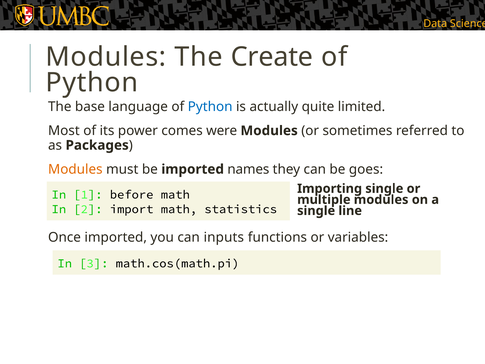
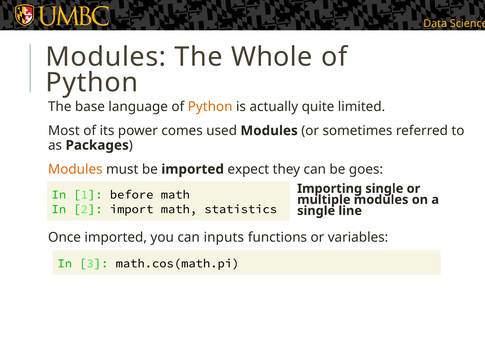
Create: Create -> Whole (272, 57)
Python colour: blue -> orange (210, 107)
were: were -> used (222, 131)
names: names -> expect (248, 169)
